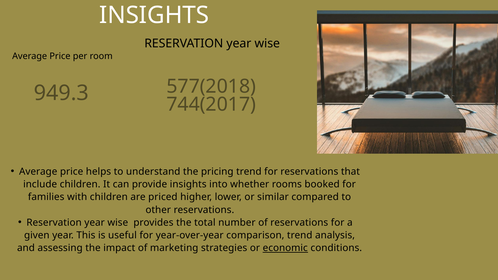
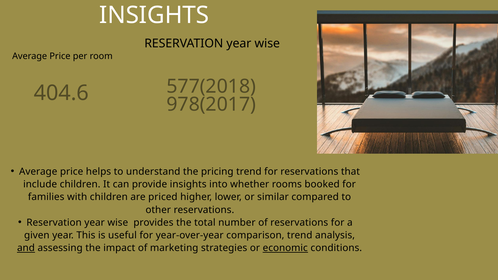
949.3: 949.3 -> 404.6 (61, 93)
744(2017: 744(2017 -> 978(2017 (211, 104)
and underline: none -> present (26, 248)
